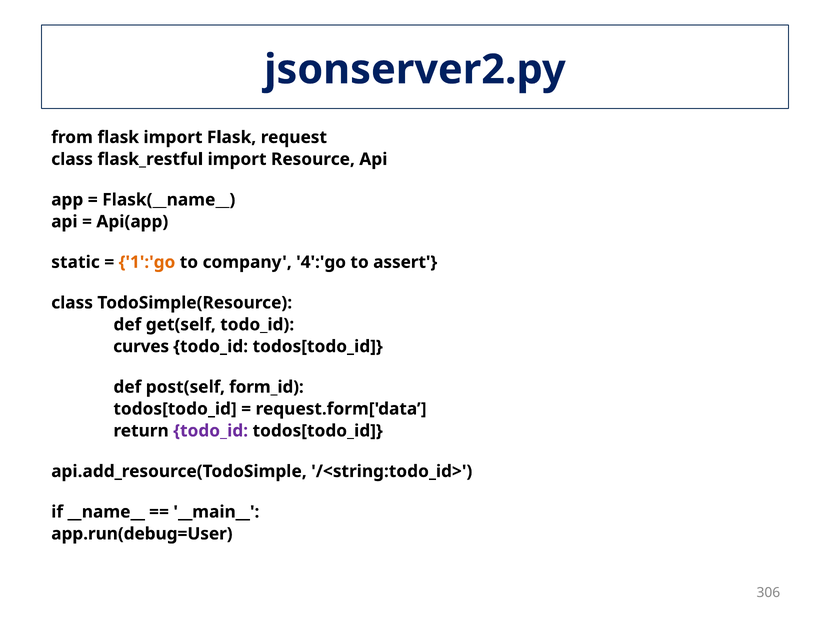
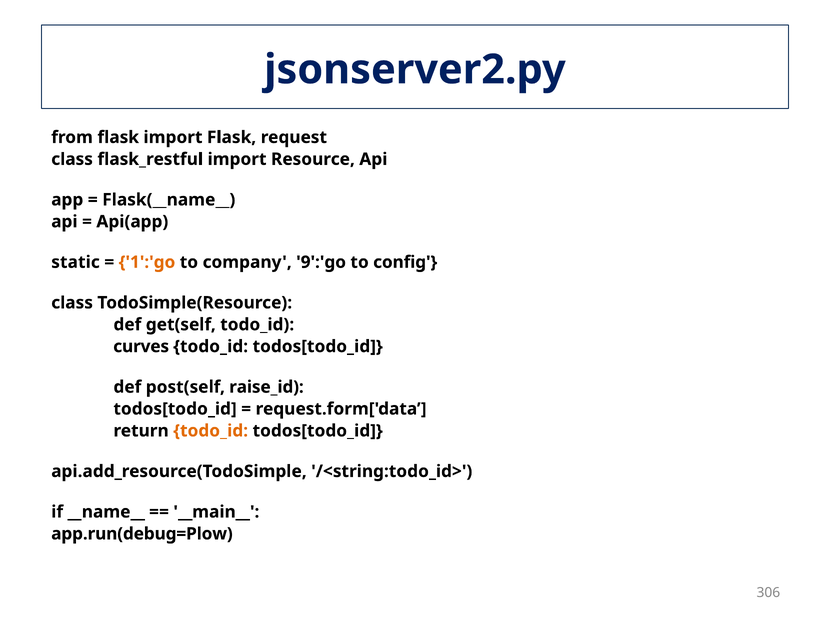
4':'go: 4':'go -> 9':'go (321, 262)
assert: assert -> config (405, 262)
form_id: form_id -> raise_id (266, 387)
todo_id colour: purple -> orange (211, 431)
app.run(debug=User: app.run(debug=User -> app.run(debug=Plow (142, 534)
